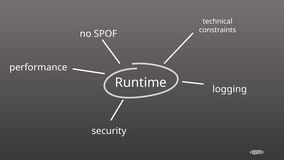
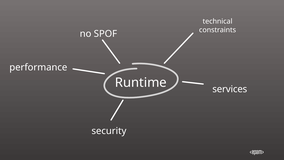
logging: logging -> services (230, 89)
